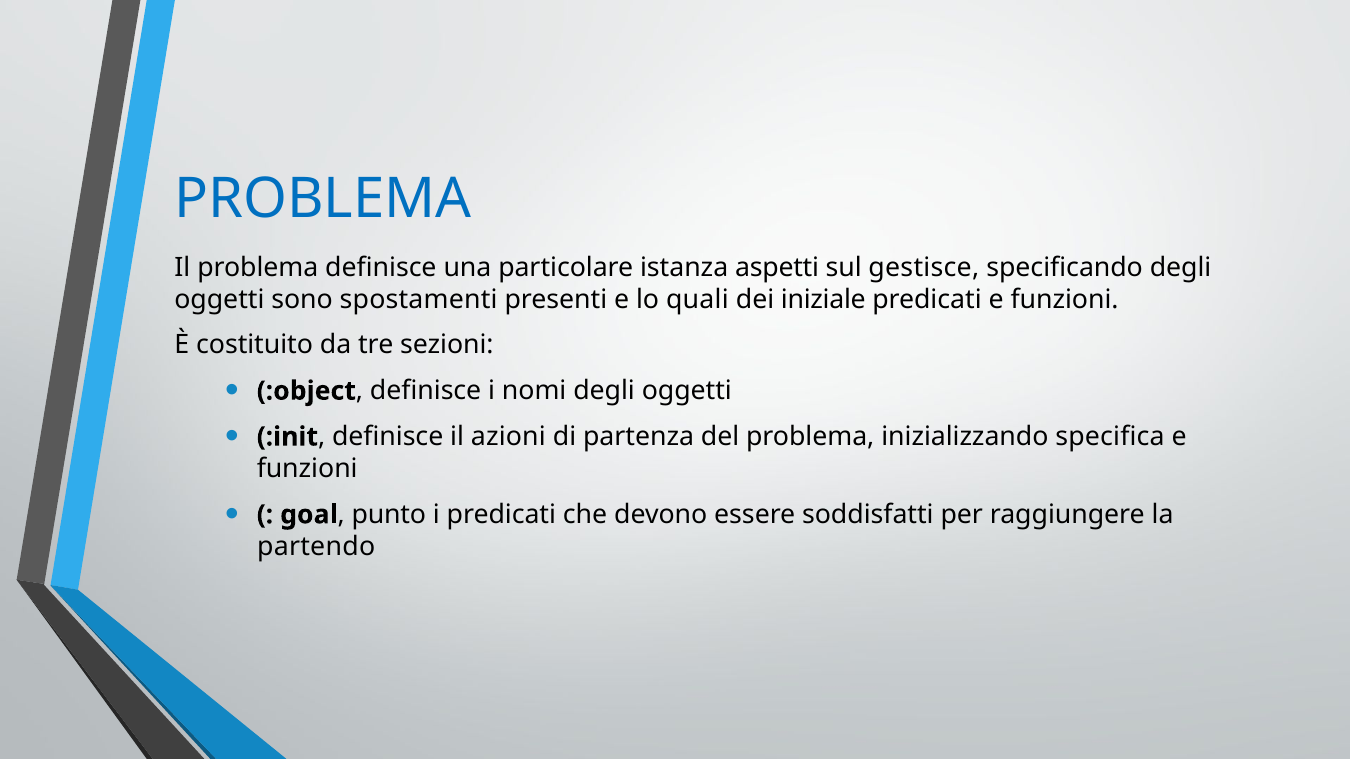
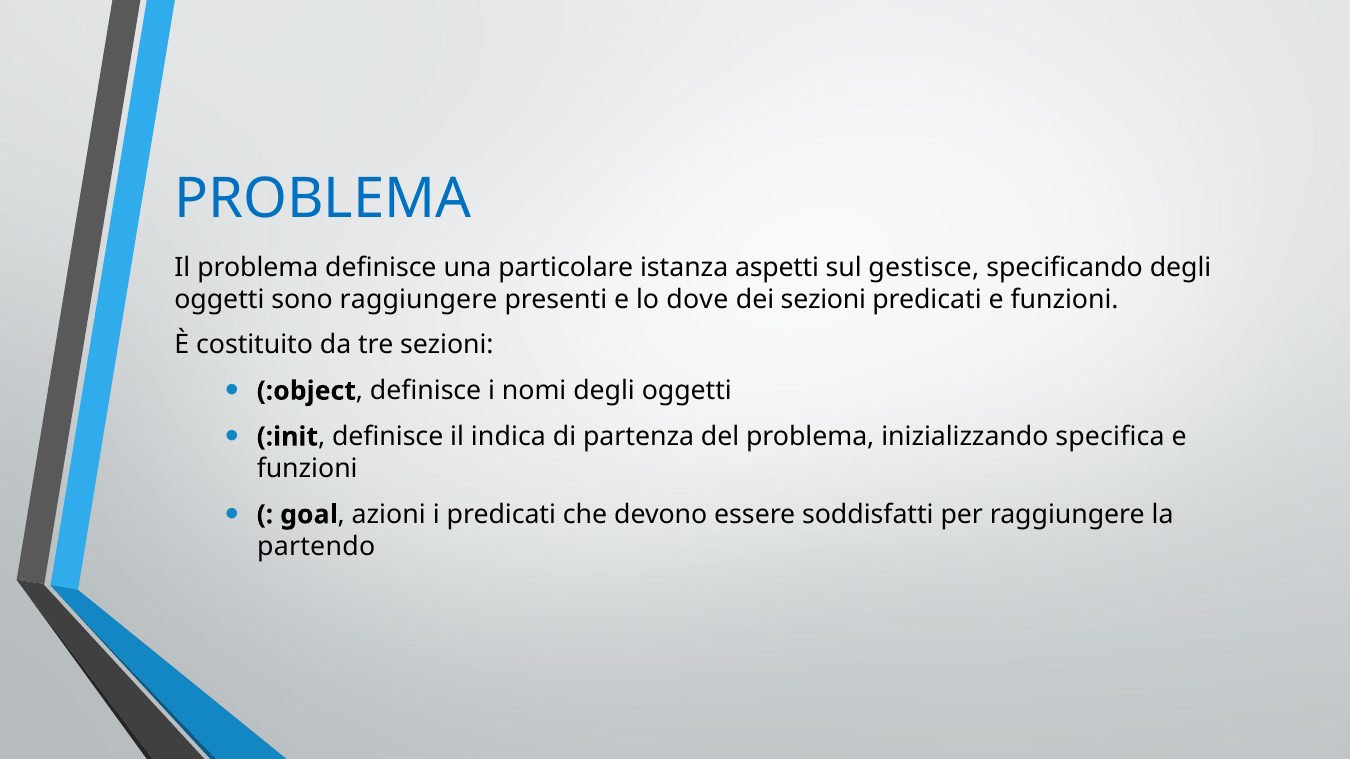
sono spostamenti: spostamenti -> raggiungere (419, 299)
quali: quali -> dove (697, 299)
dei iniziale: iniziale -> sezioni (823, 299)
azioni: azioni -> indica (508, 437)
punto: punto -> azioni (389, 515)
